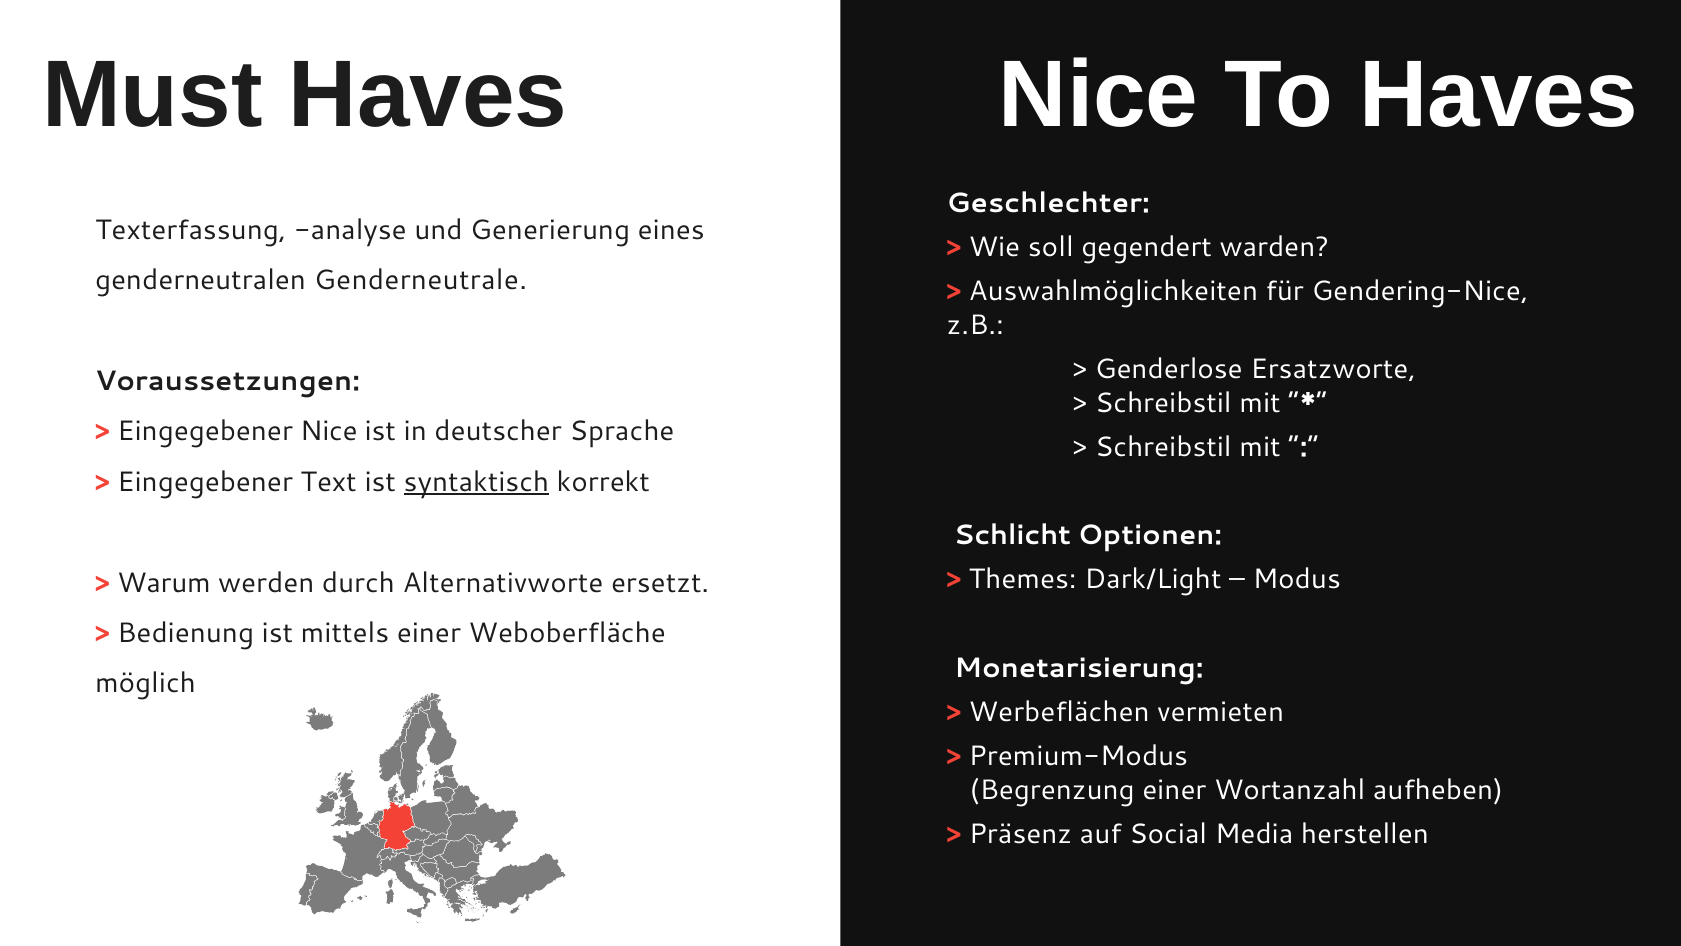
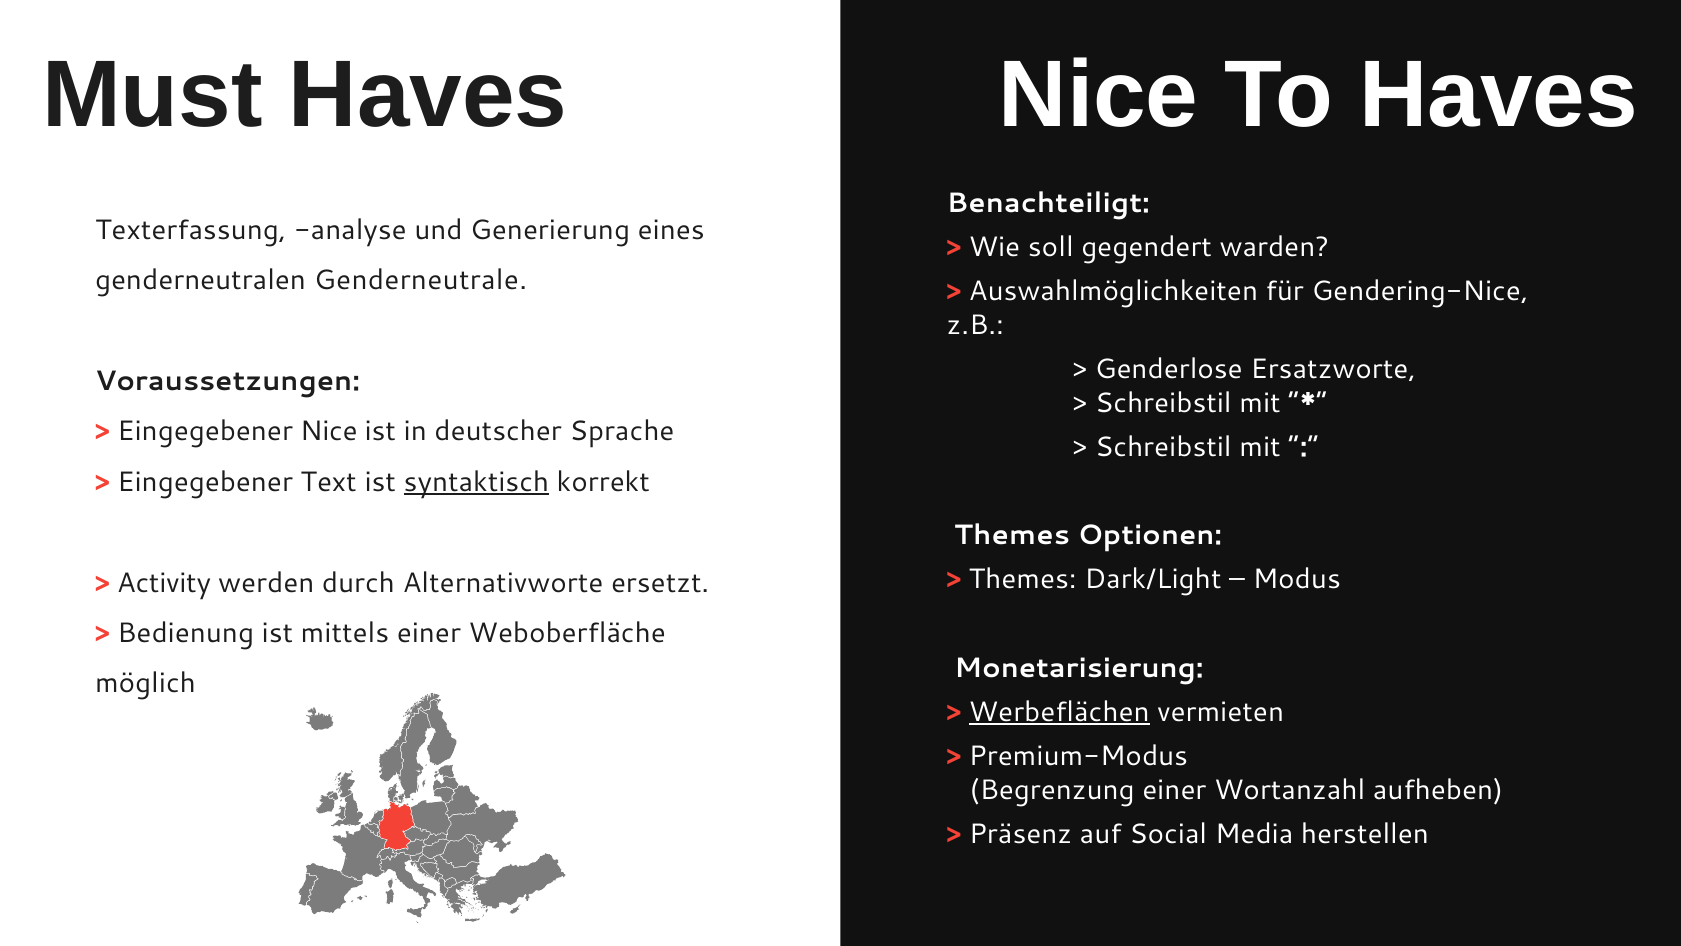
Geschlechter: Geschlechter -> Benachteiligt (1048, 203)
Schlicht: Schlicht -> Themes (1012, 535)
Warum: Warum -> Activity (164, 583)
Werbeflächen underline: none -> present (1059, 712)
